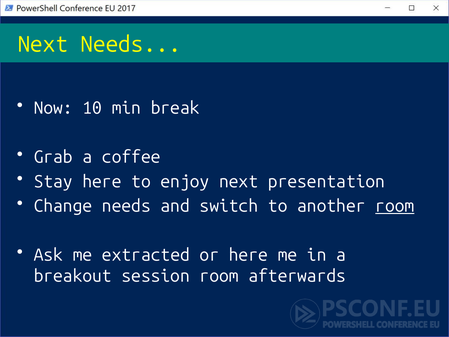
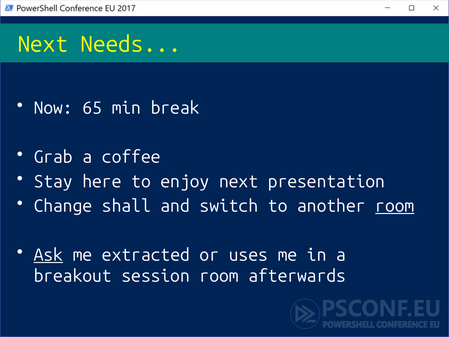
10: 10 -> 65 (92, 108)
Change needs: needs -> shall (126, 206)
Ask underline: none -> present (48, 255)
or here: here -> uses (248, 255)
